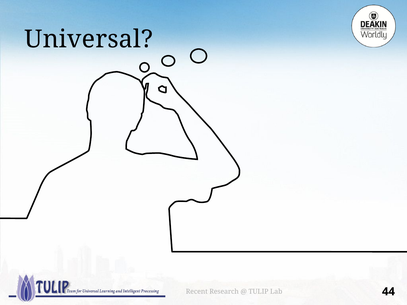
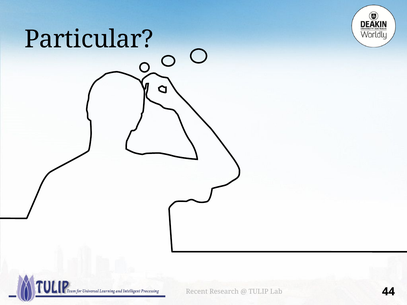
Universal: Universal -> Particular (89, 39)
